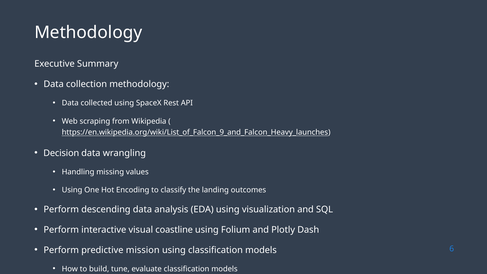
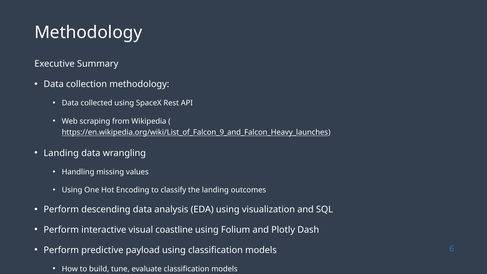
Decision: Decision -> Landing (61, 153)
mission: mission -> payload (143, 250)
